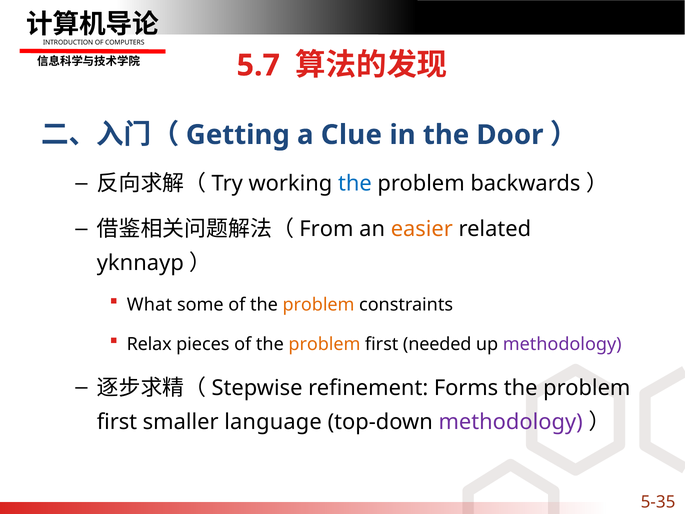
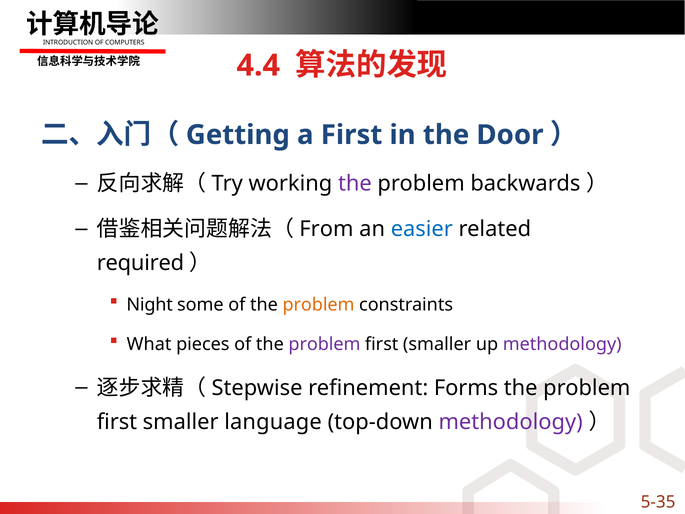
5.7: 5.7 -> 4.4 (258, 65)
a Clue: Clue -> First (352, 135)
the colour: blue -> purple (355, 183)
easier colour: orange -> blue (422, 229)
yknnayp: yknnayp -> required (140, 263)
What: What -> Night (150, 305)
Relax: Relax -> What (149, 344)
problem colour: orange -> purple (324, 344)
needed: needed -> smaller (437, 344)
